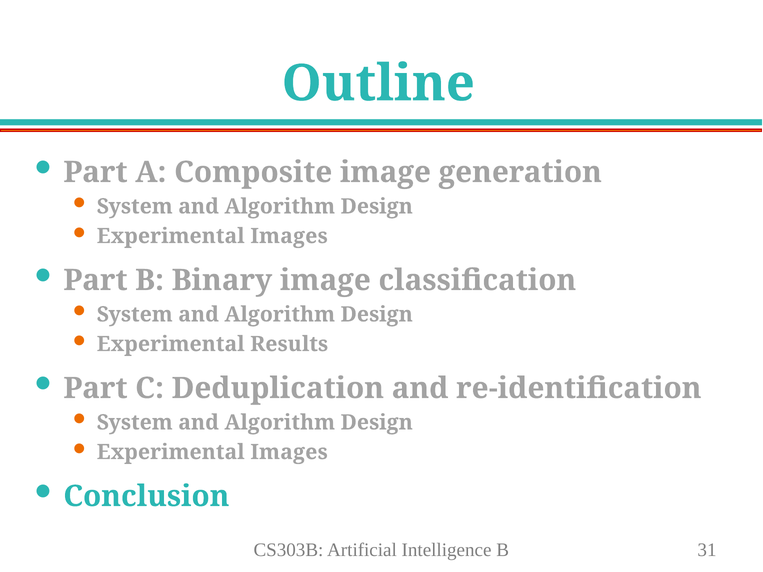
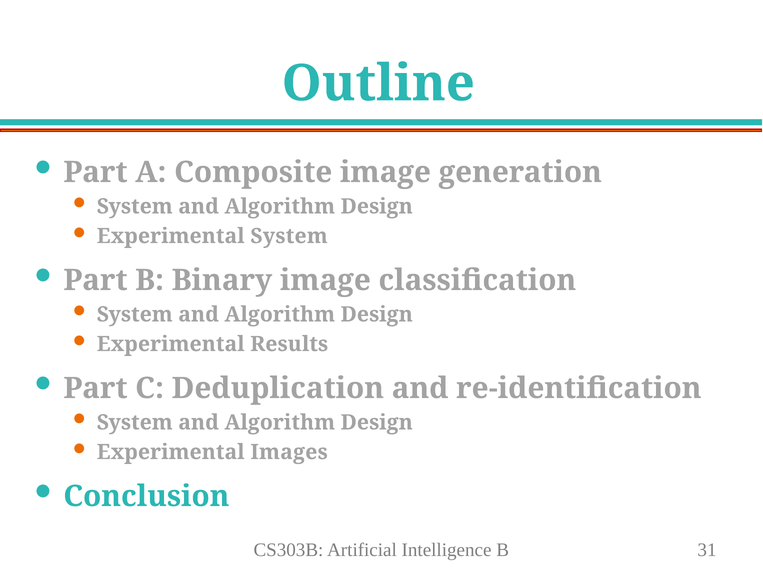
Images: Images -> System (289, 236)
